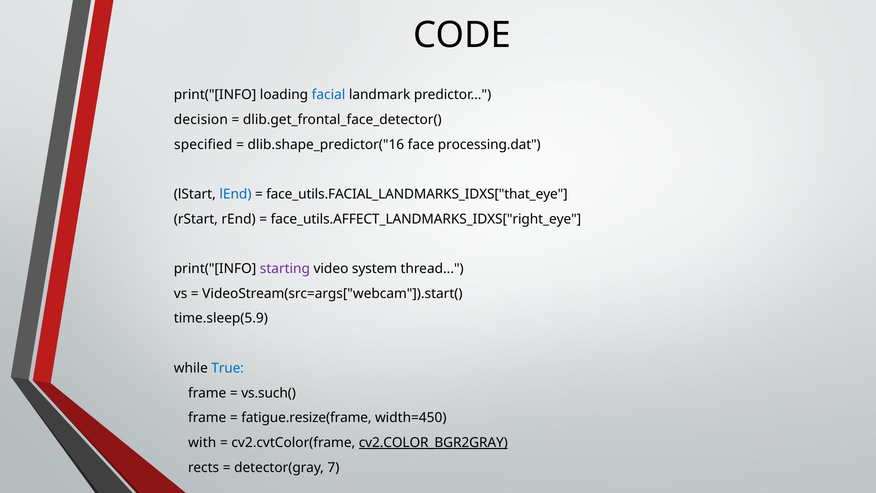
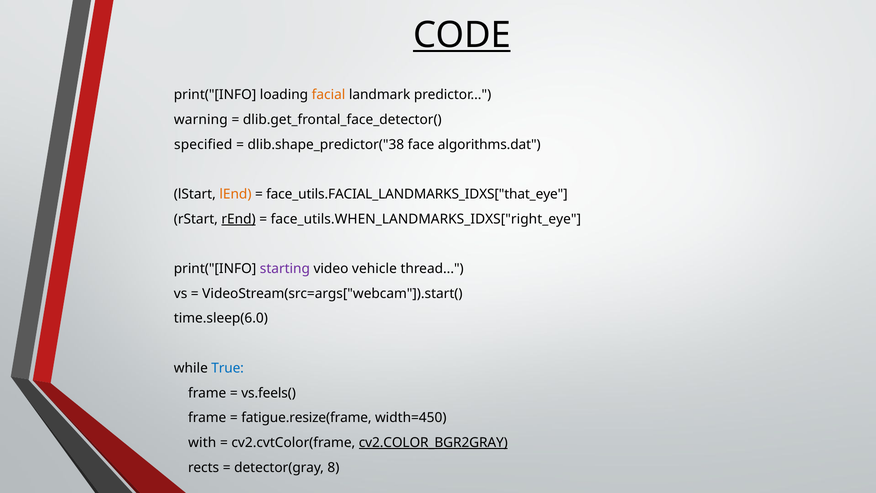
CODE underline: none -> present (462, 35)
facial colour: blue -> orange (329, 95)
decision: decision -> warning (201, 120)
dlib.shape_predictor("16: dlib.shape_predictor("16 -> dlib.shape_predictor("38 (326, 144)
processing.dat: processing.dat -> algorithms.dat (489, 144)
lEnd colour: blue -> orange (235, 194)
rEnd underline: none -> present (239, 219)
face_utils.AFFECT_LANDMARKS_IDXS["right_eye: face_utils.AFFECT_LANDMARKS_IDXS["right_eye -> face_utils.WHEN_LANDMARKS_IDXS["right_eye (426, 219)
system: system -> vehicle (374, 269)
time.sleep(5.9: time.sleep(5.9 -> time.sleep(6.0 (221, 318)
vs.such(: vs.such( -> vs.feels( (269, 393)
7: 7 -> 8 (333, 467)
